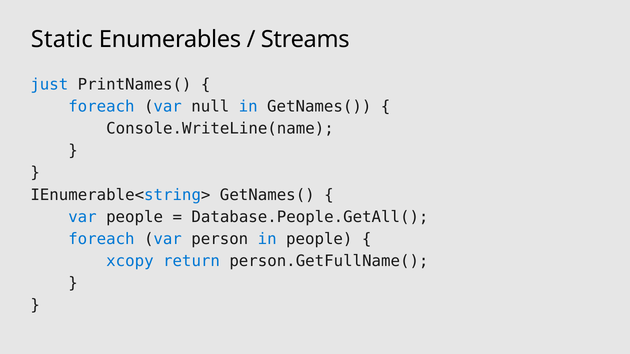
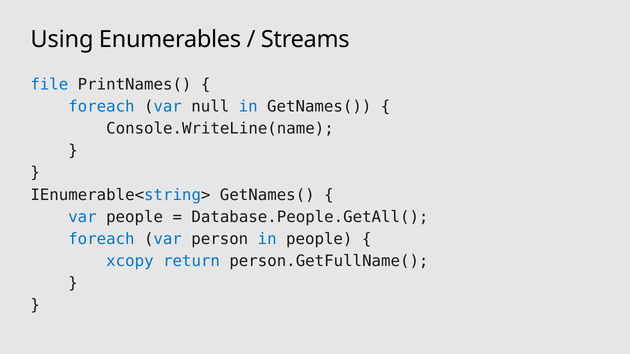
Static: Static -> Using (62, 39)
just: just -> file (49, 85)
